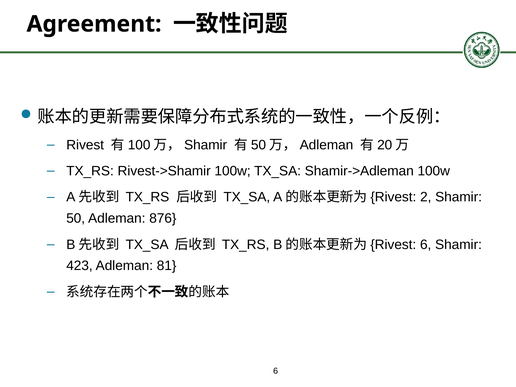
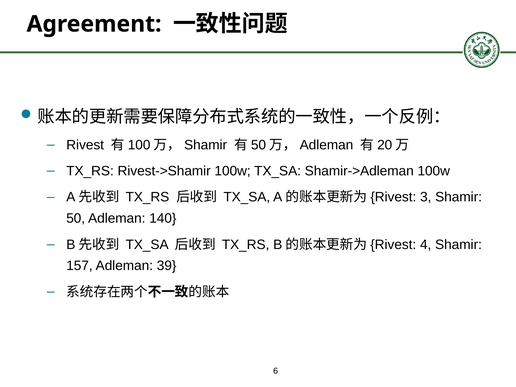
2: 2 -> 3 (426, 197)
876: 876 -> 140 (163, 218)
6: 6 -> 4 (426, 245)
423: 423 -> 157 (79, 266)
81: 81 -> 39 (167, 266)
